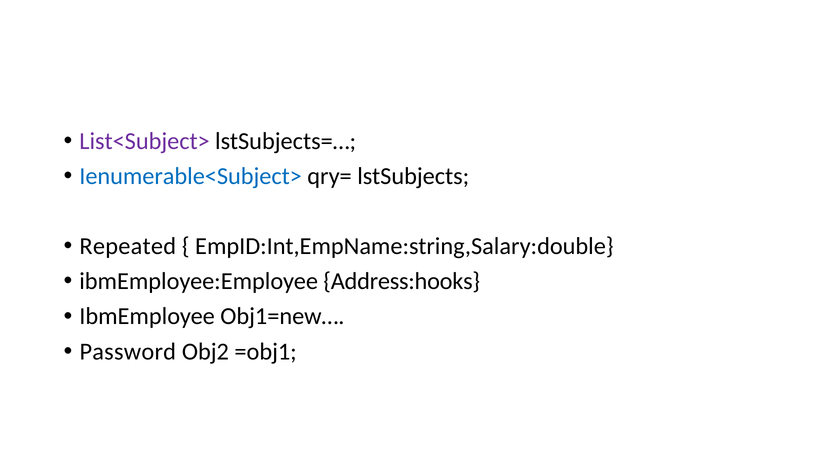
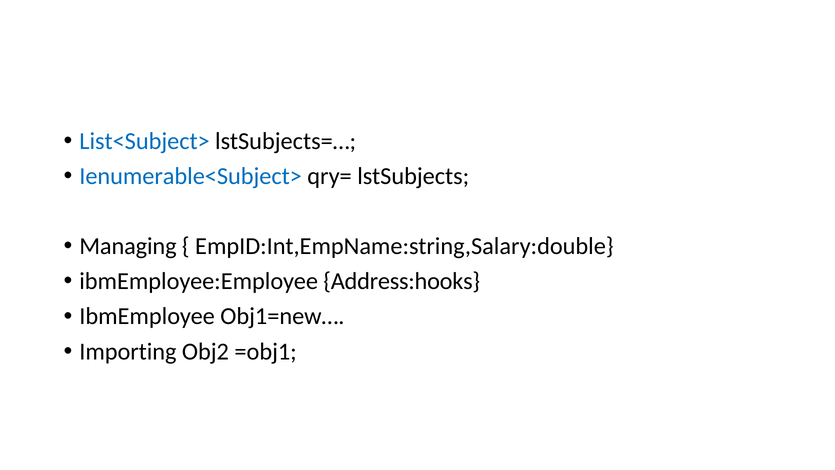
List<Subject> colour: purple -> blue (145, 141)
Repeated: Repeated -> Managing (128, 246)
Password: Password -> Importing (128, 351)
